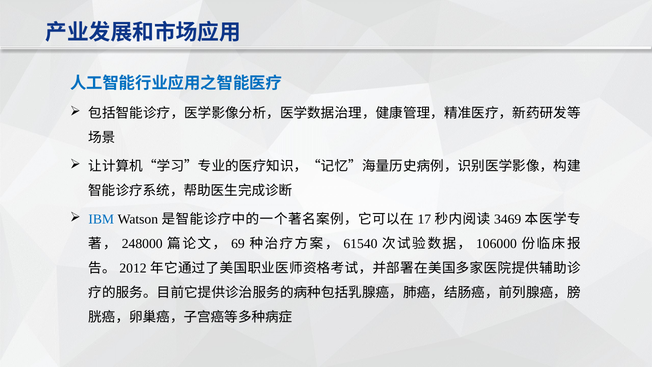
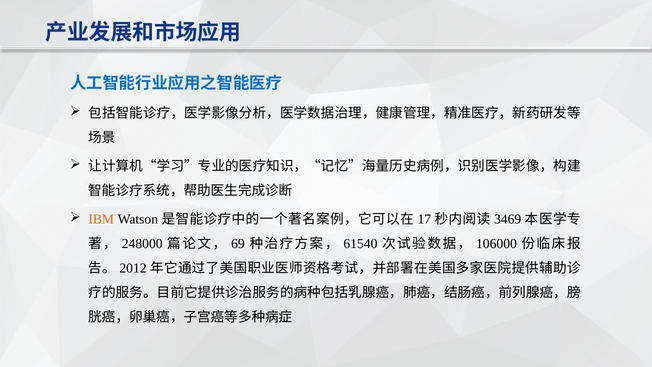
IBM colour: blue -> orange (101, 219)
